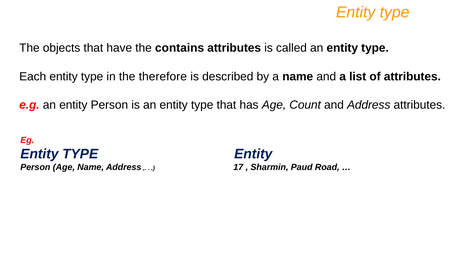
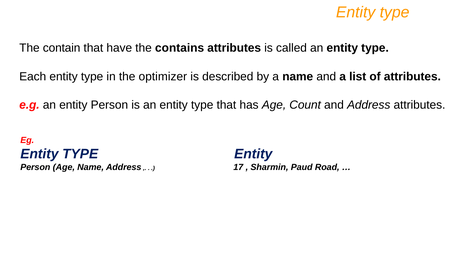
objects: objects -> contain (62, 48)
therefore: therefore -> optimizer (163, 76)
